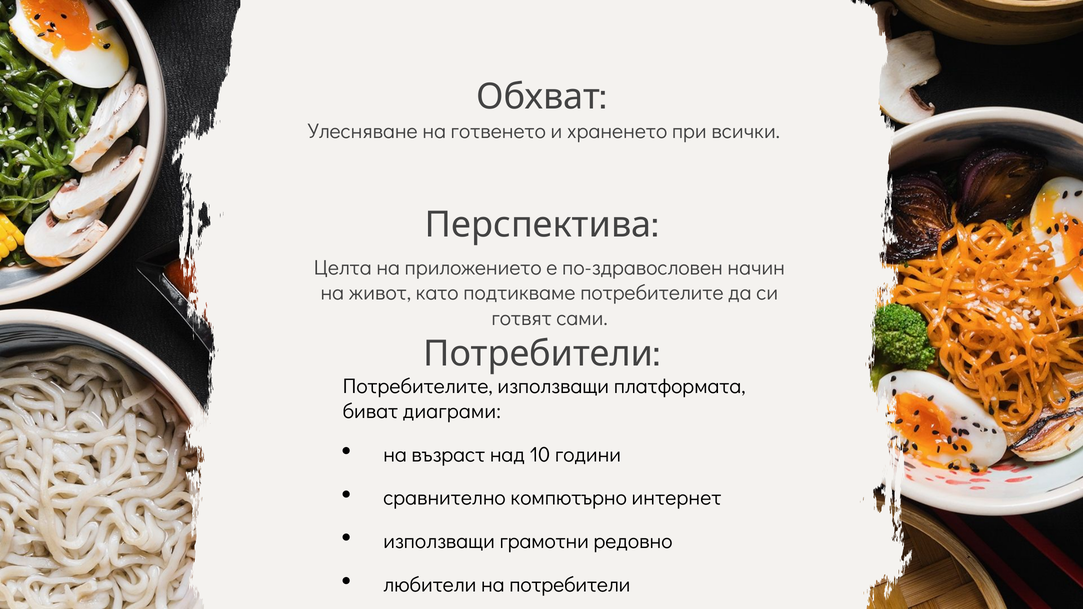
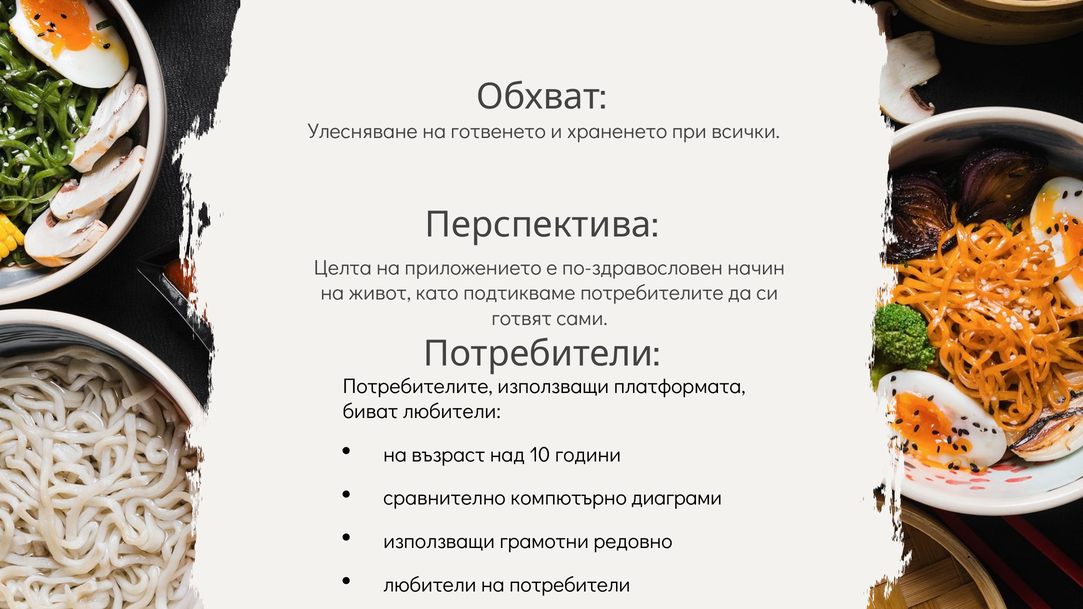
биват диаграми: диаграми -> любители (452, 411)
интернет: интернет -> диаграми (677, 498)
